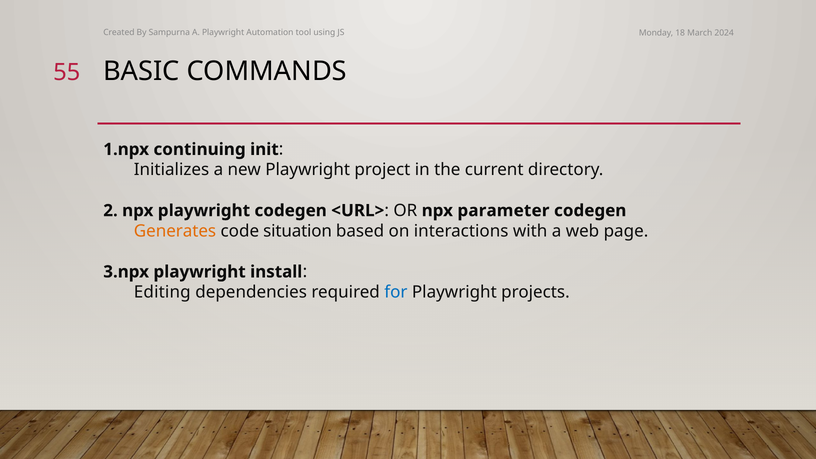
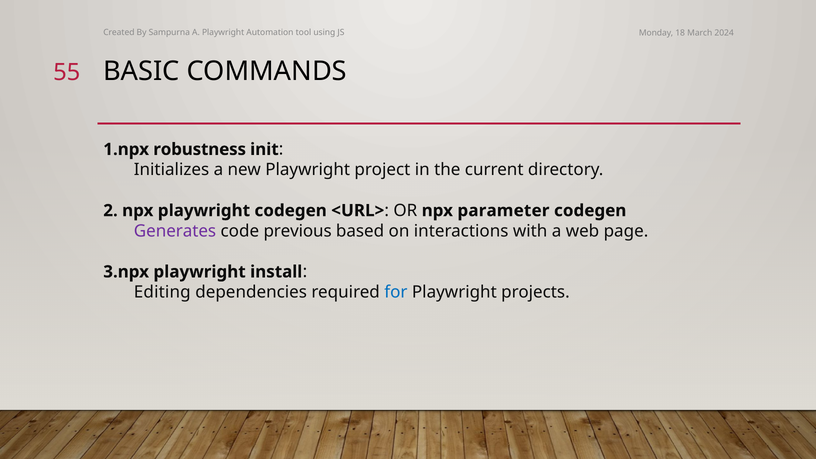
continuing: continuing -> robustness (200, 149)
Generates colour: orange -> purple (175, 231)
situation: situation -> previous (298, 231)
